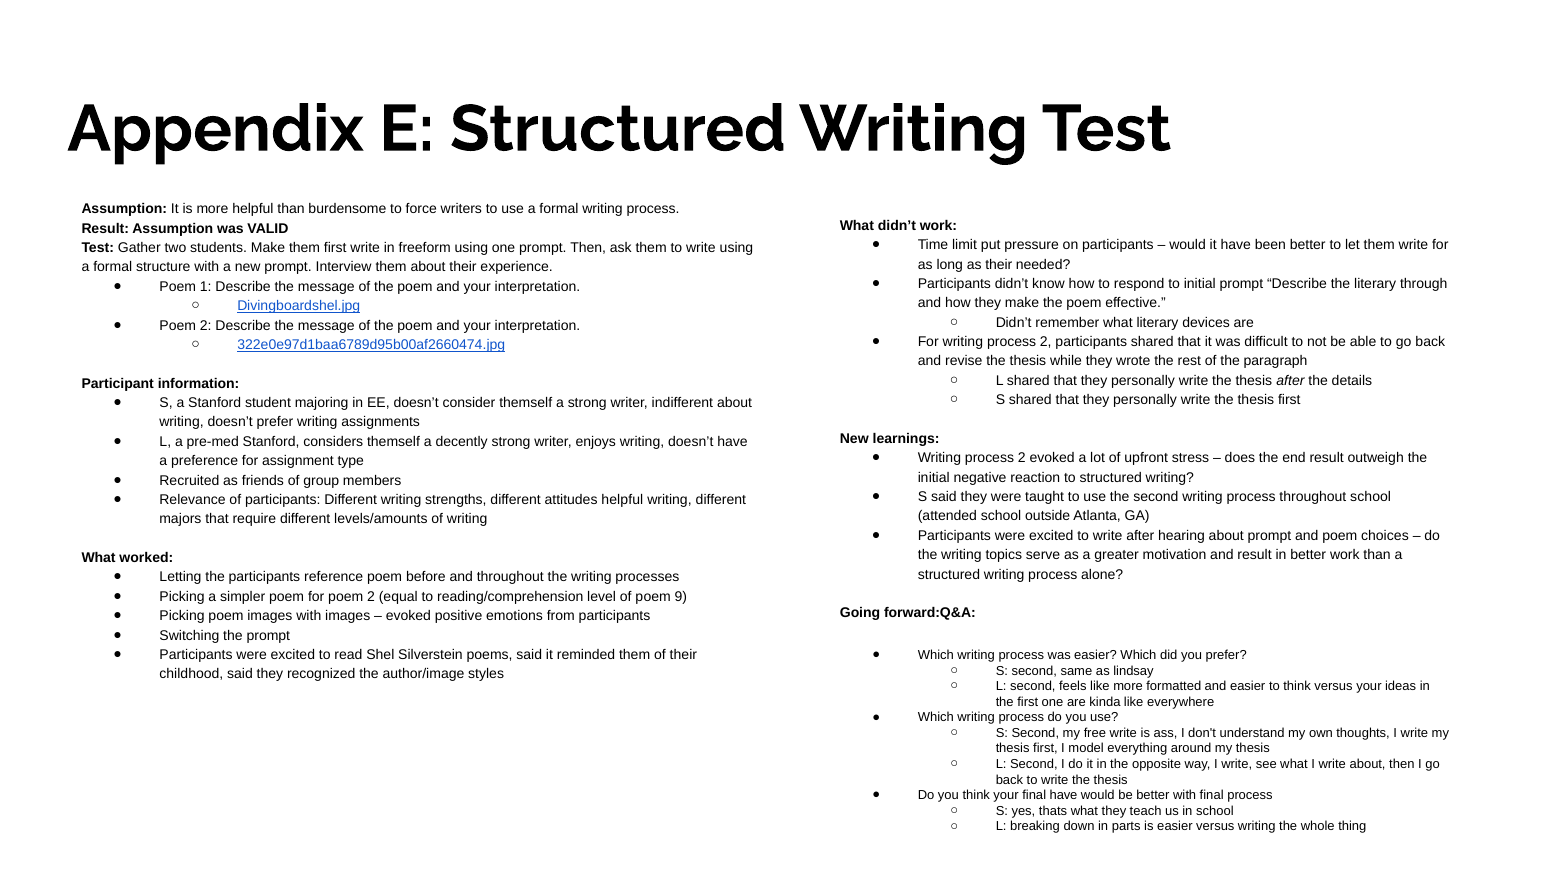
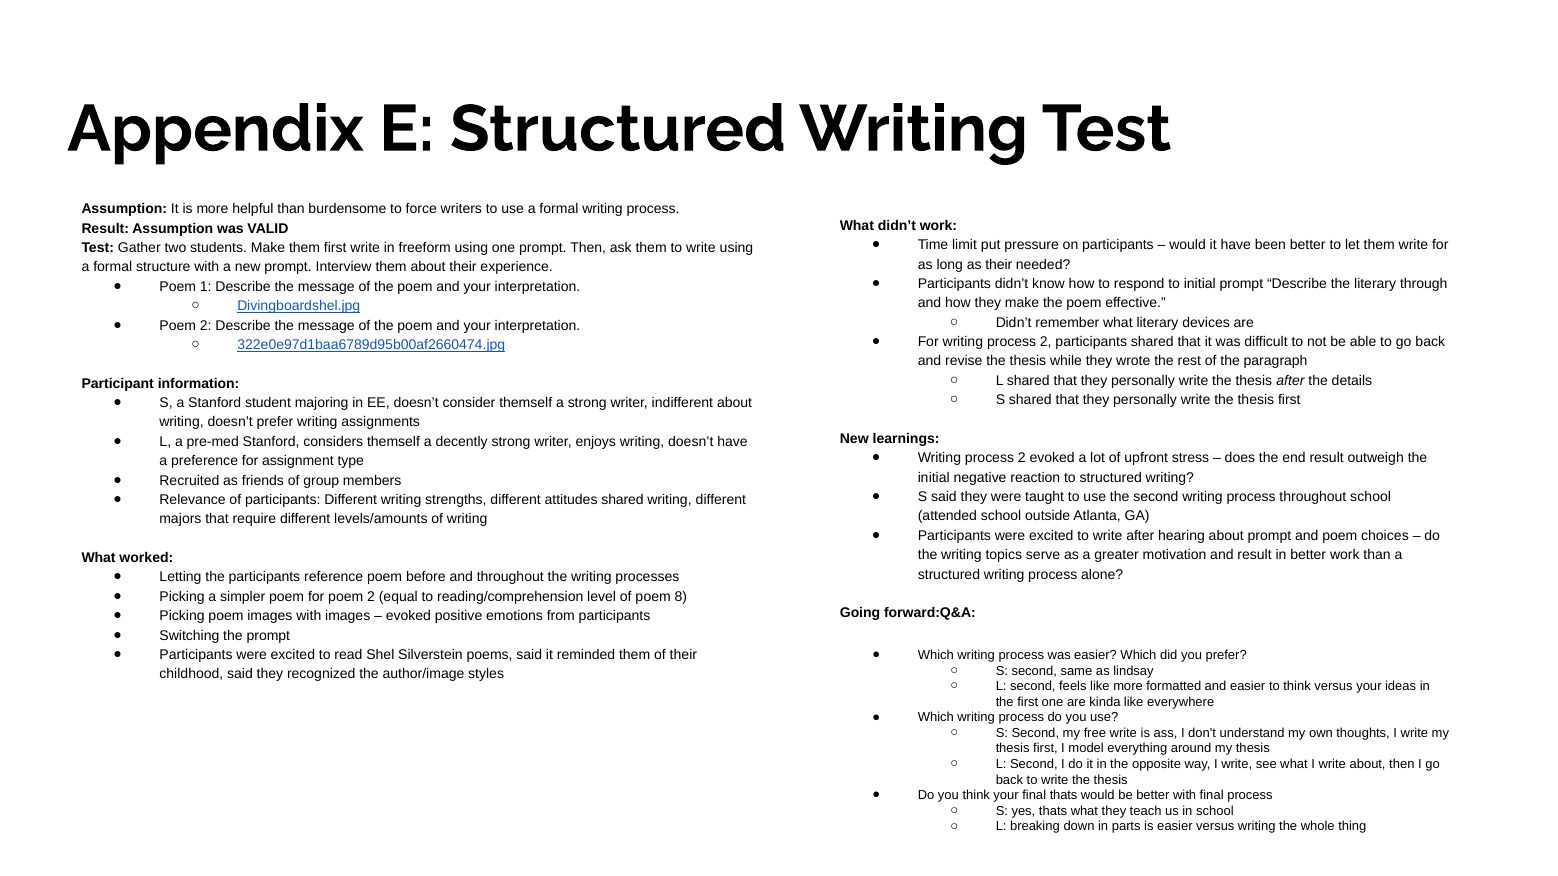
attitudes helpful: helpful -> shared (623, 500)
9: 9 -> 8 (681, 597)
final have: have -> thats (1064, 796)
